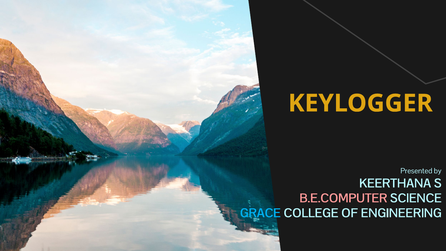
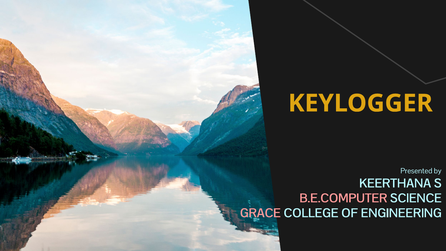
GRACE colour: light blue -> pink (260, 213)
